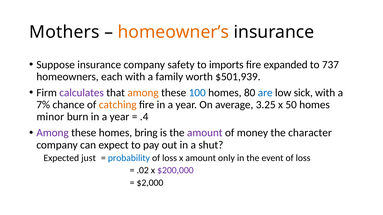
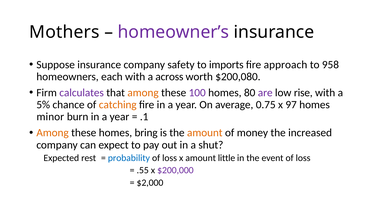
homeowner’s colour: orange -> purple (173, 32)
expanded: expanded -> approach (285, 65)
737: 737 -> 958 (330, 65)
family: family -> across (169, 77)
$501,939: $501,939 -> $200,080 (238, 77)
100 colour: blue -> purple (197, 93)
are colour: blue -> purple (265, 93)
sick: sick -> rise (303, 93)
7%: 7% -> 5% (43, 105)
3.25: 3.25 -> 0.75 (266, 105)
50: 50 -> 97 (291, 105)
.4: .4 -> .1 (144, 117)
Among colour: purple -> orange (53, 133)
amount colour: purple -> orange (205, 133)
character: character -> increased (310, 133)
just: just -> rest (89, 158)
only: only -> little (227, 158)
.02: .02 -> .55 (143, 171)
